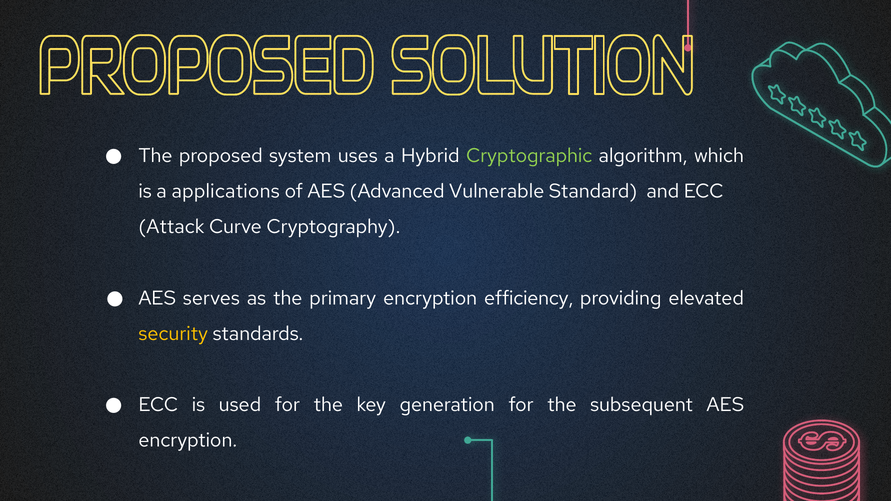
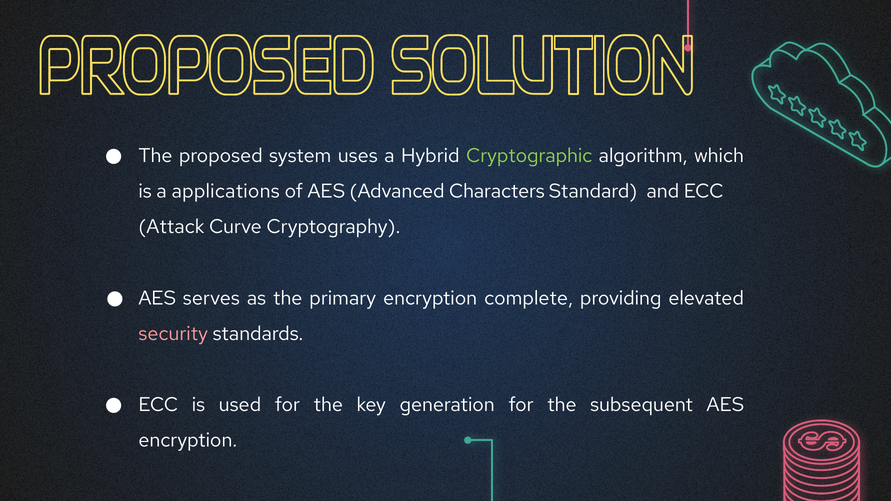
Vulnerable: Vulnerable -> Characters (497, 191)
efficiency: efficiency -> complete (529, 298)
security colour: yellow -> pink (173, 334)
